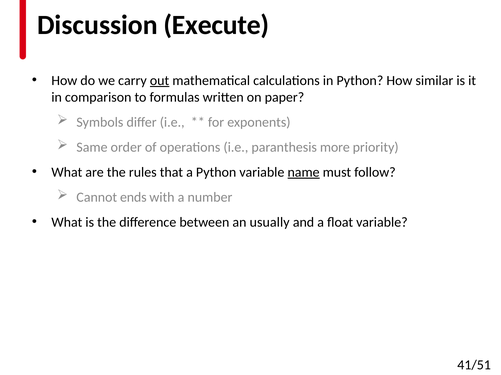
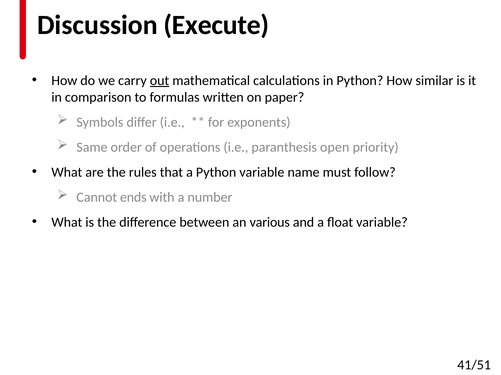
more: more -> open (335, 147)
name underline: present -> none (304, 173)
usually: usually -> various (270, 223)
